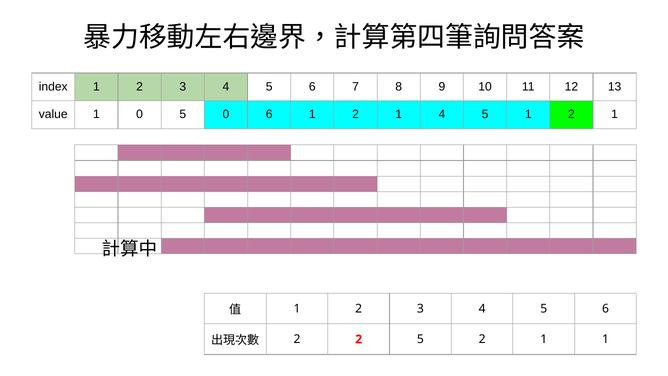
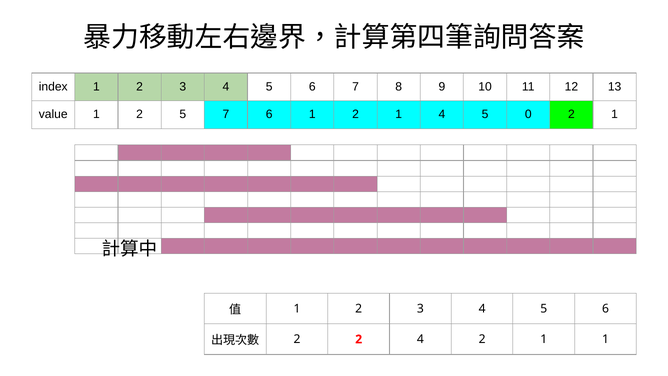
value 1 0: 0 -> 2 (140, 114)
5 0: 0 -> 7 (226, 114)
5 1: 1 -> 0 (528, 114)
2 5: 5 -> 4 (420, 339)
